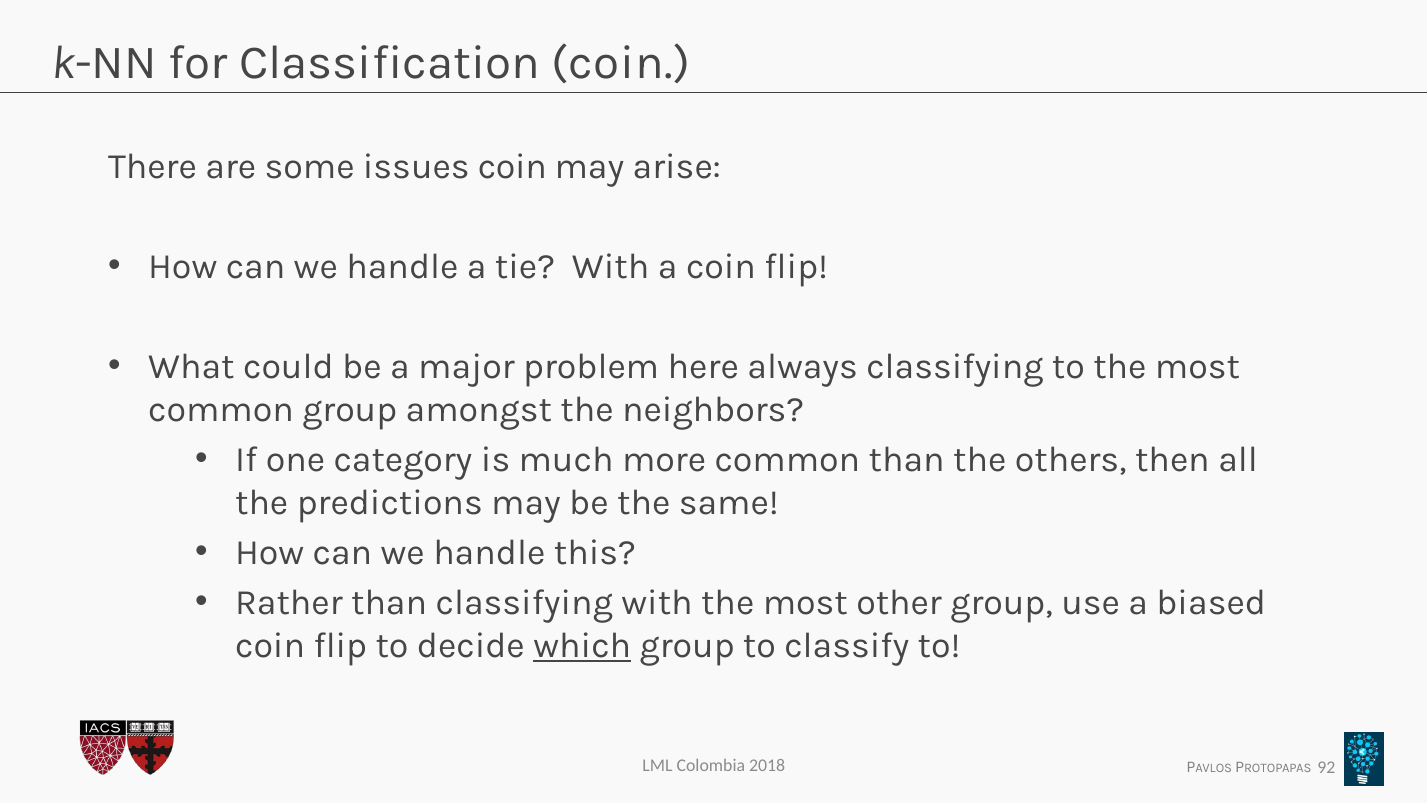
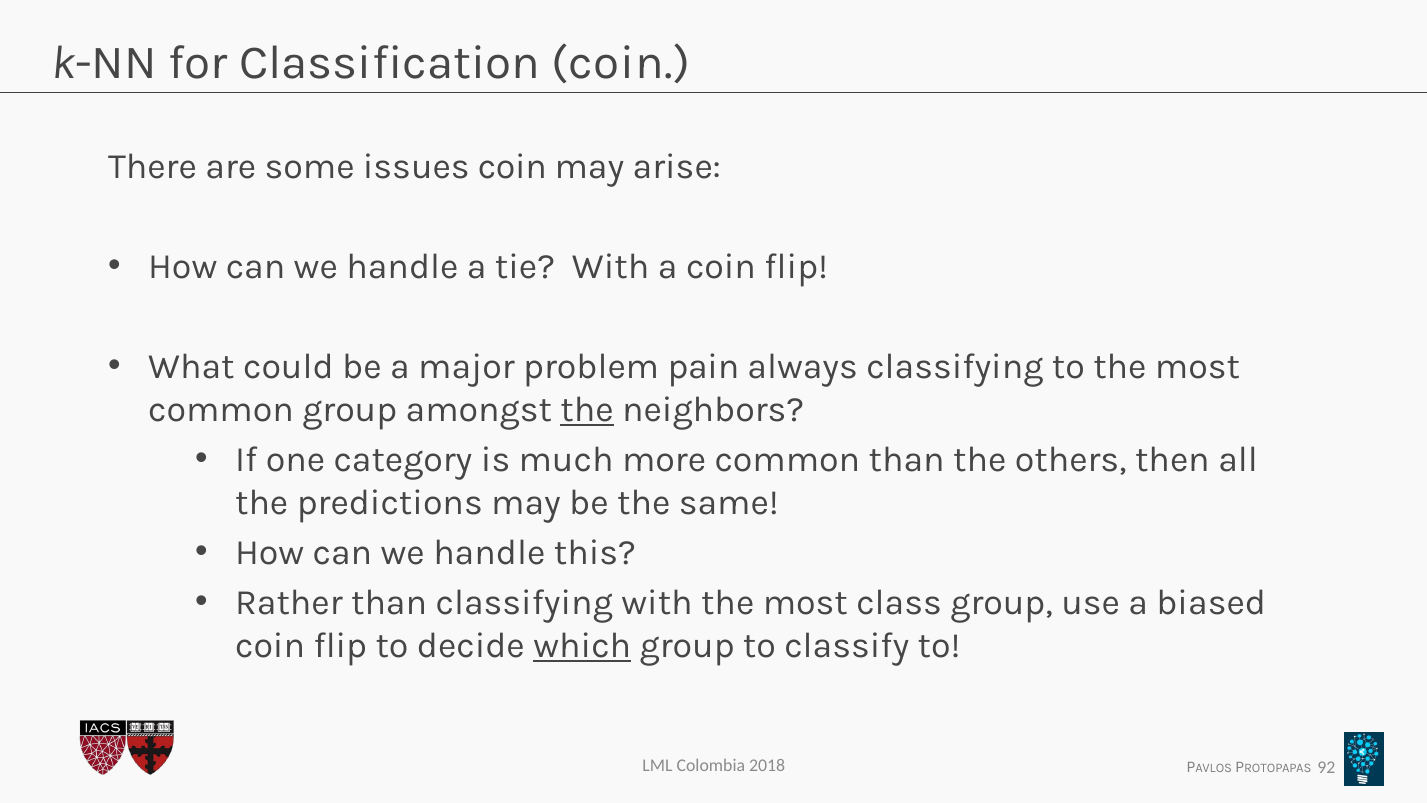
here: here -> pain (703, 367)
the underline: none -> present (587, 410)
other: other -> class (899, 602)
